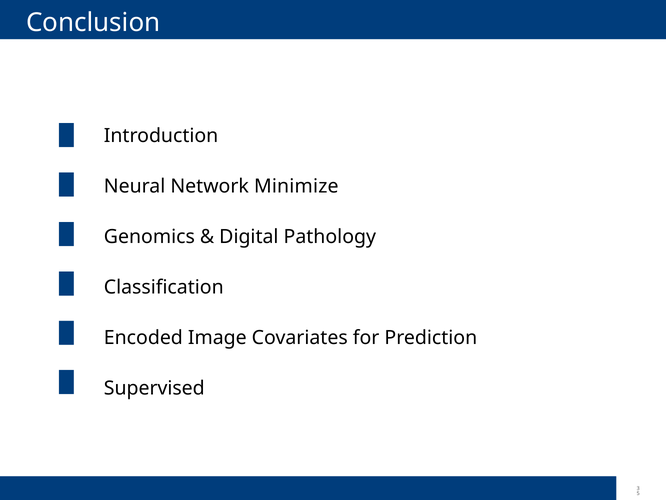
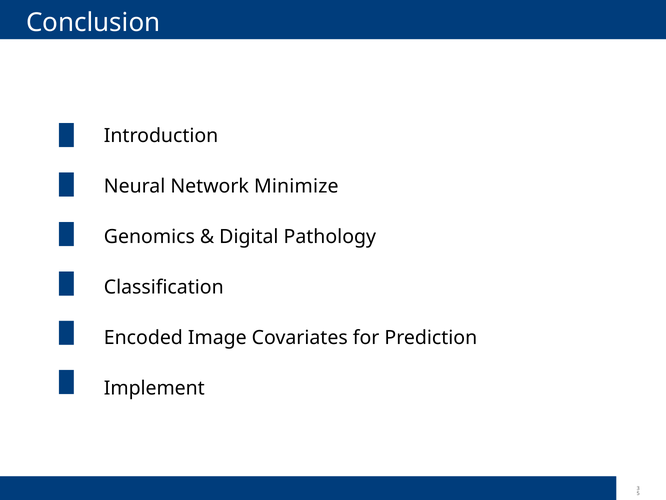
Supervised: Supervised -> Implement (154, 388)
